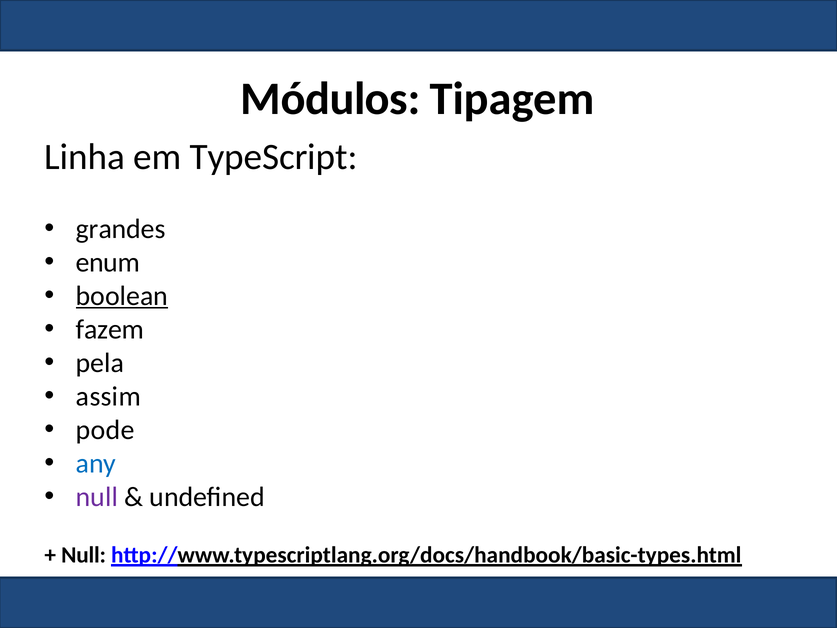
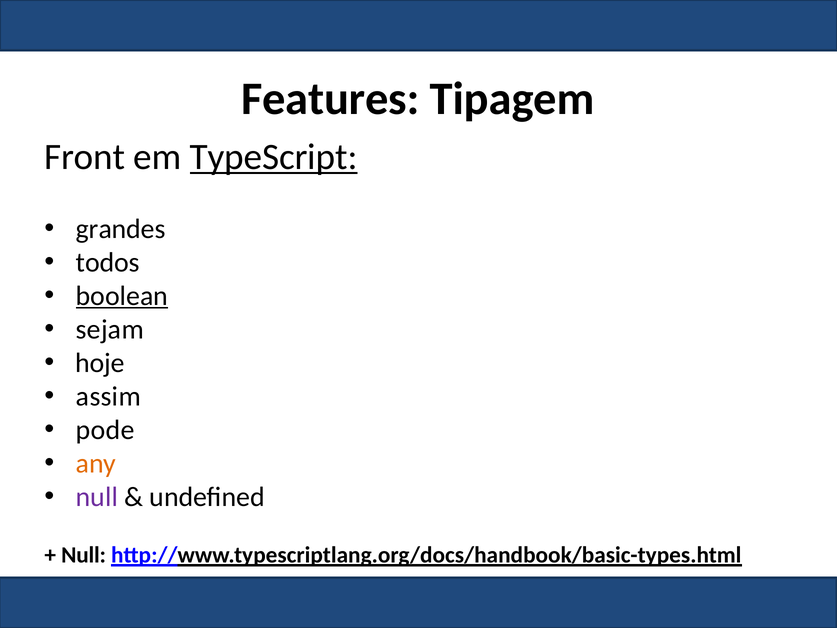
Módulos: Módulos -> Features (330, 99)
Linha: Linha -> Front (85, 157)
TypeScript underline: none -> present (274, 157)
enum: enum -> todos (108, 262)
fazem: fazem -> sejam (110, 329)
pela: pela -> hoje (100, 363)
any colour: blue -> orange (96, 463)
